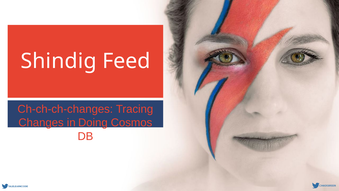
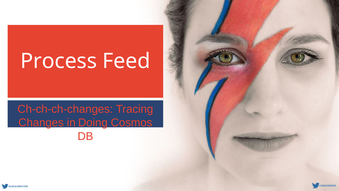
Shindig: Shindig -> Process (59, 61)
